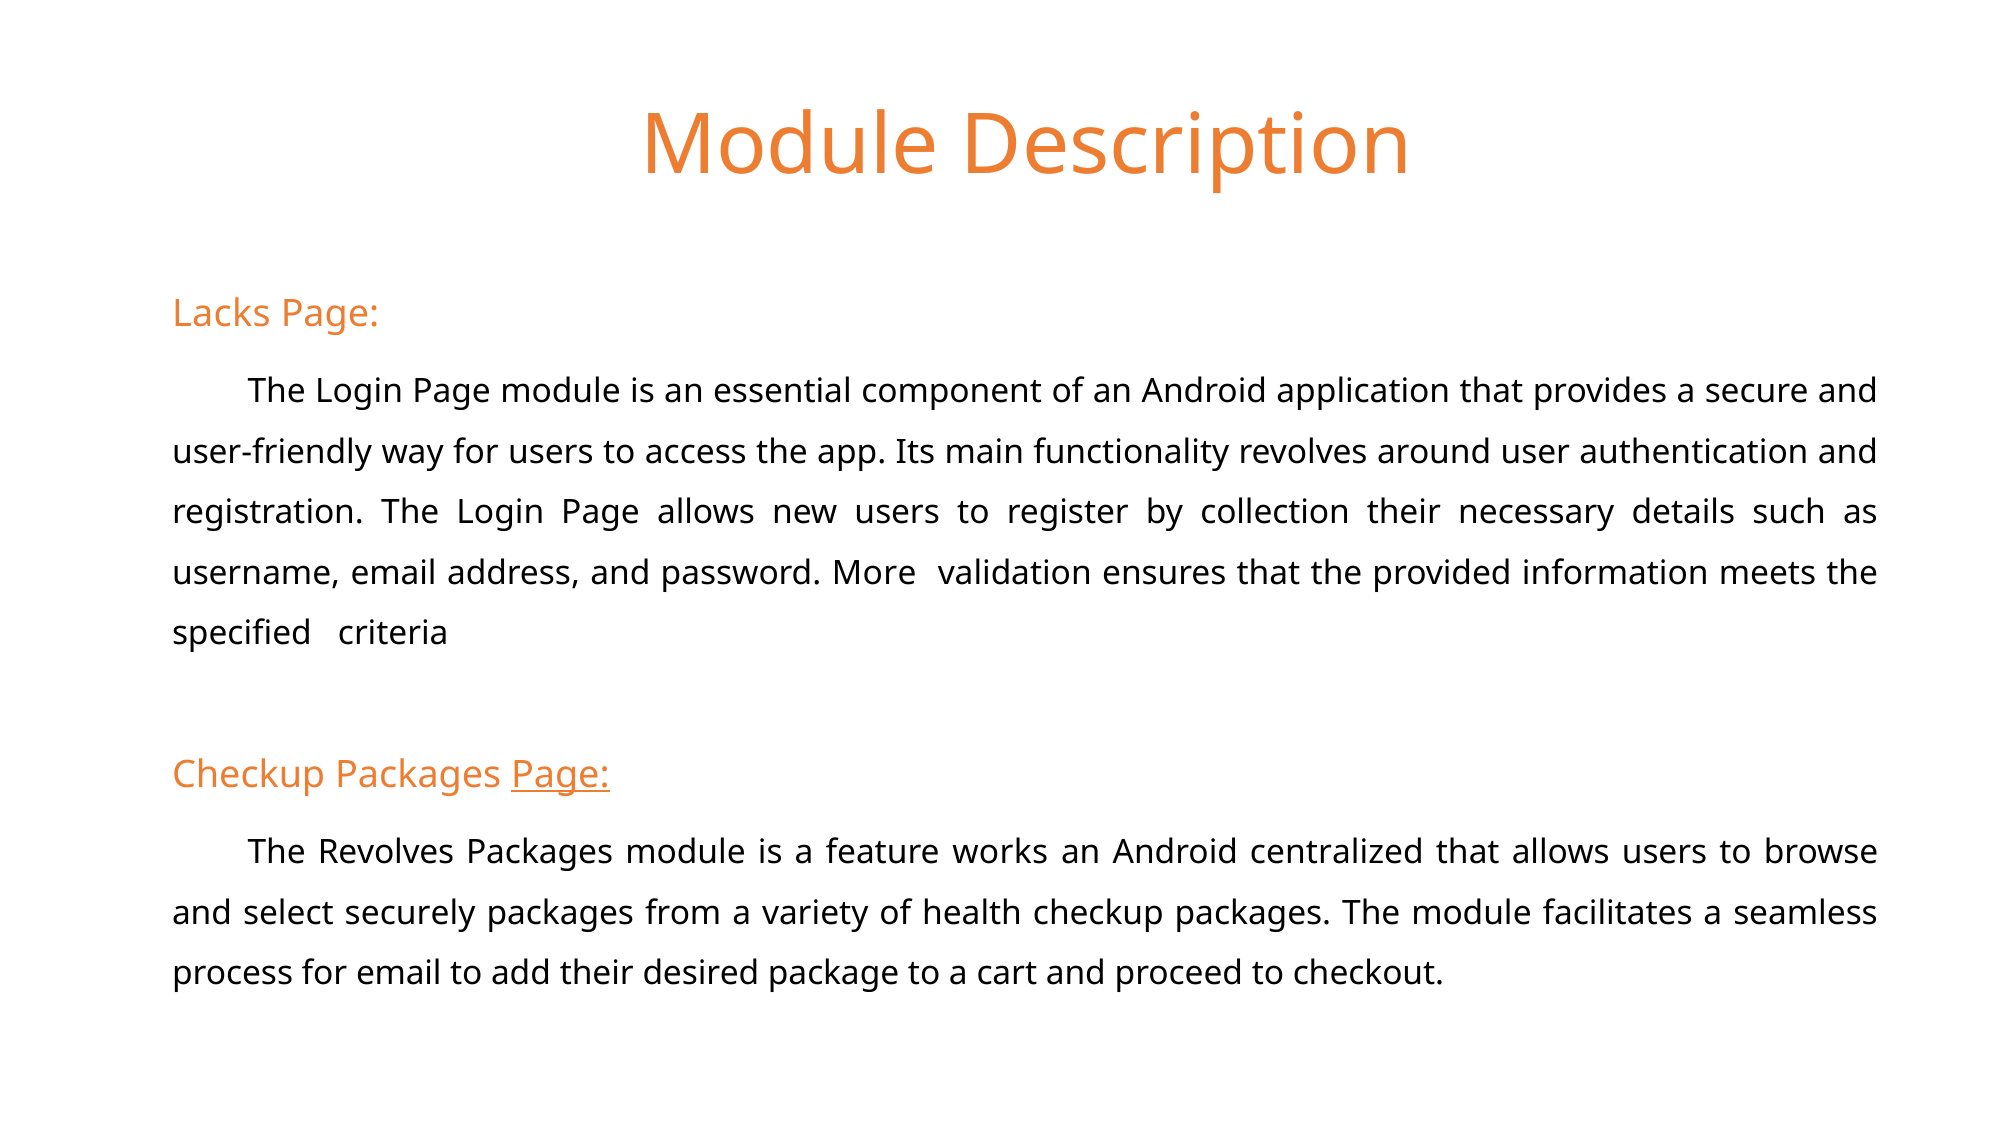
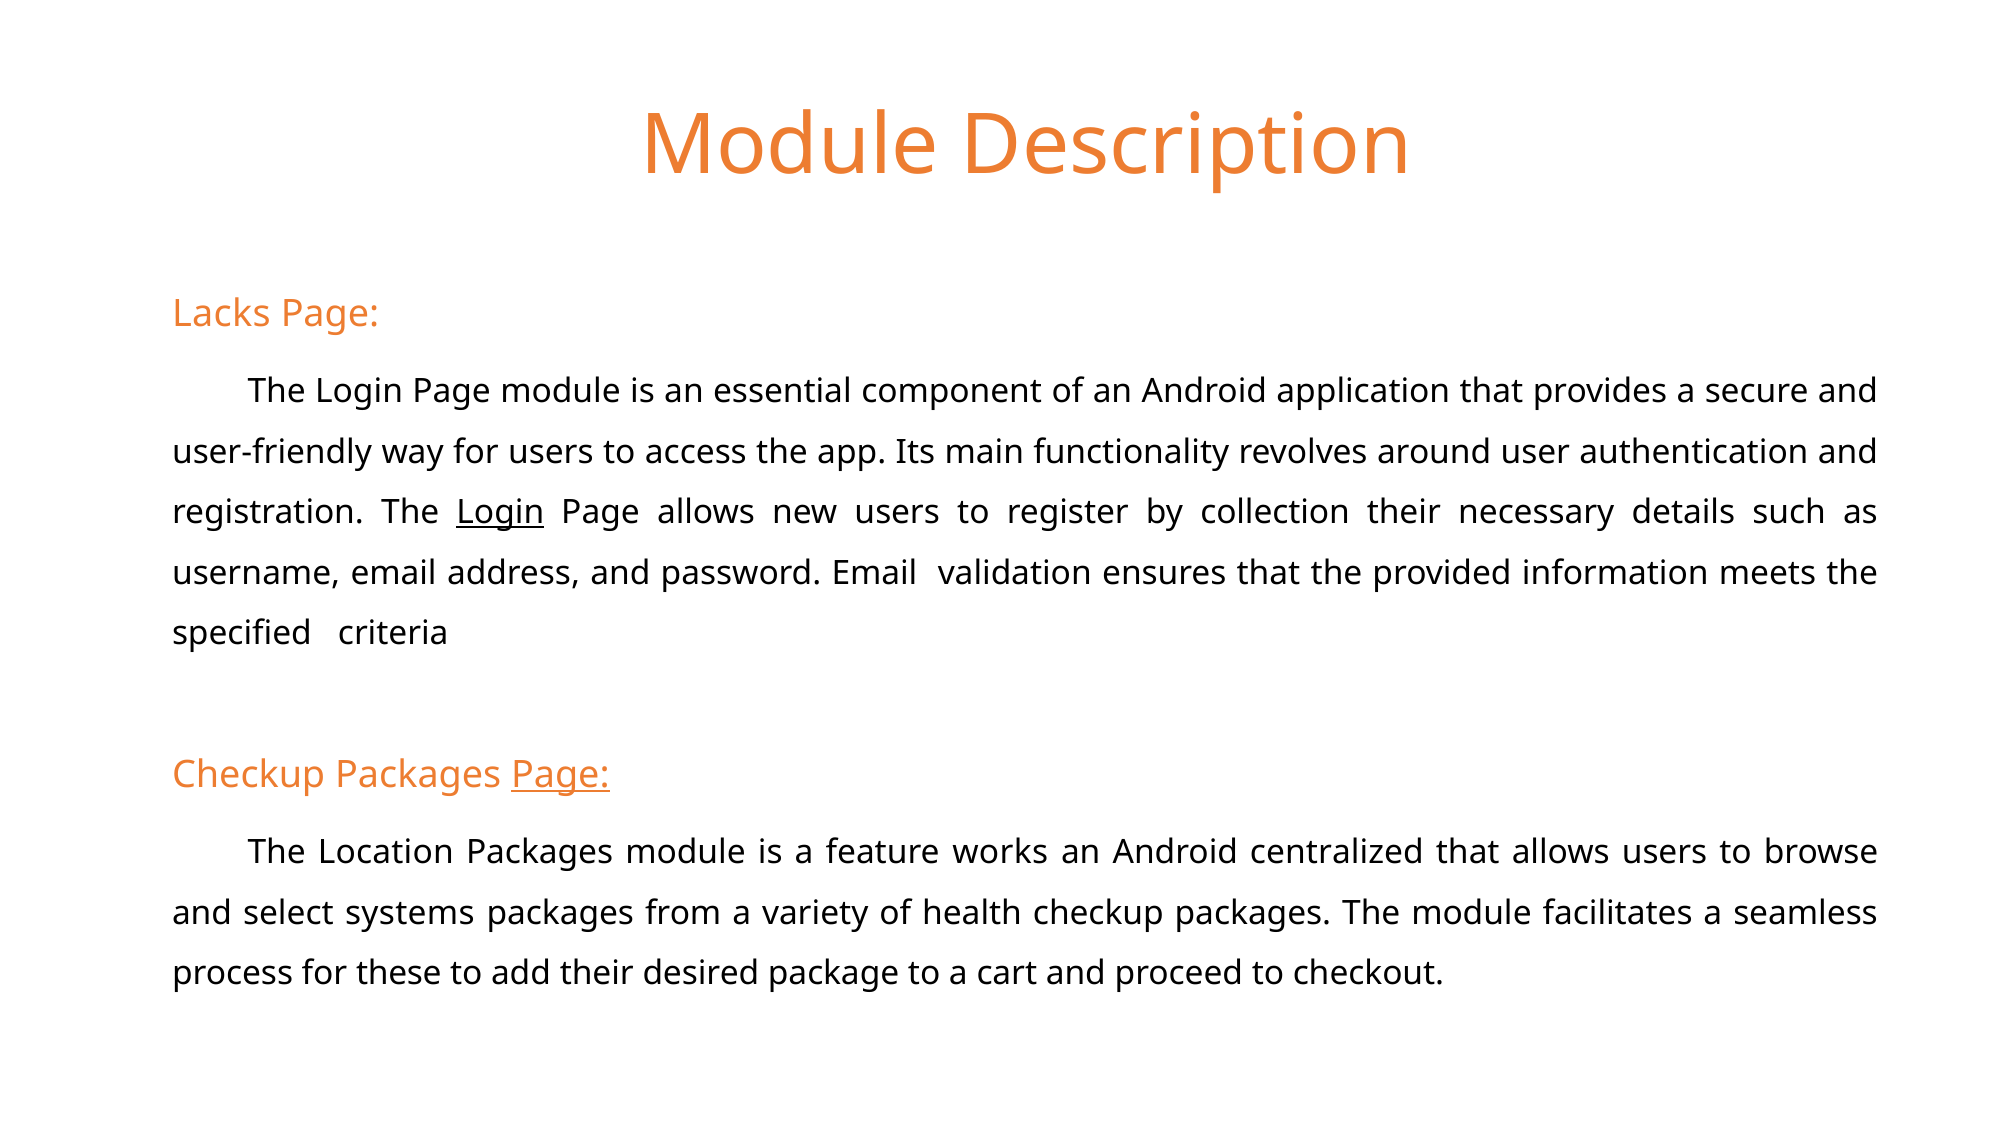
Login underline: none -> present (500, 512)
password More: More -> Email (874, 573)
The Revolves: Revolves -> Location (386, 852)
securely: securely -> systems (410, 913)
for email: email -> these (399, 973)
